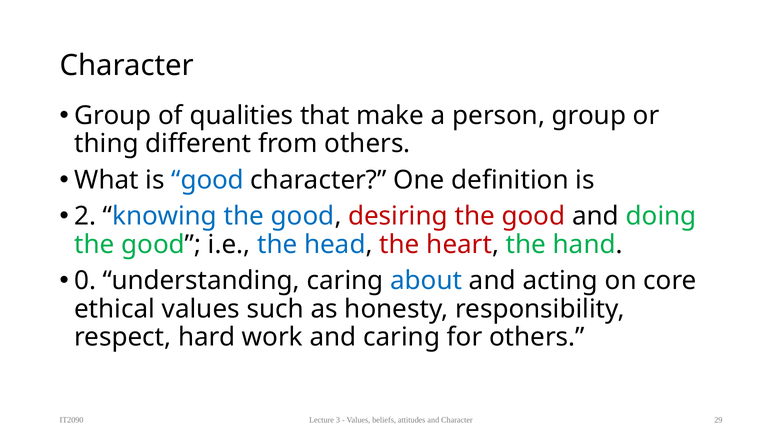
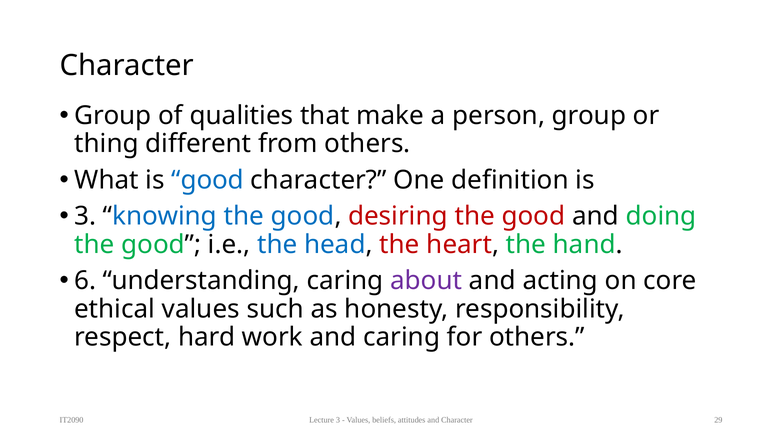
2: 2 -> 3 (85, 216)
0: 0 -> 6 (85, 281)
about colour: blue -> purple (426, 281)
